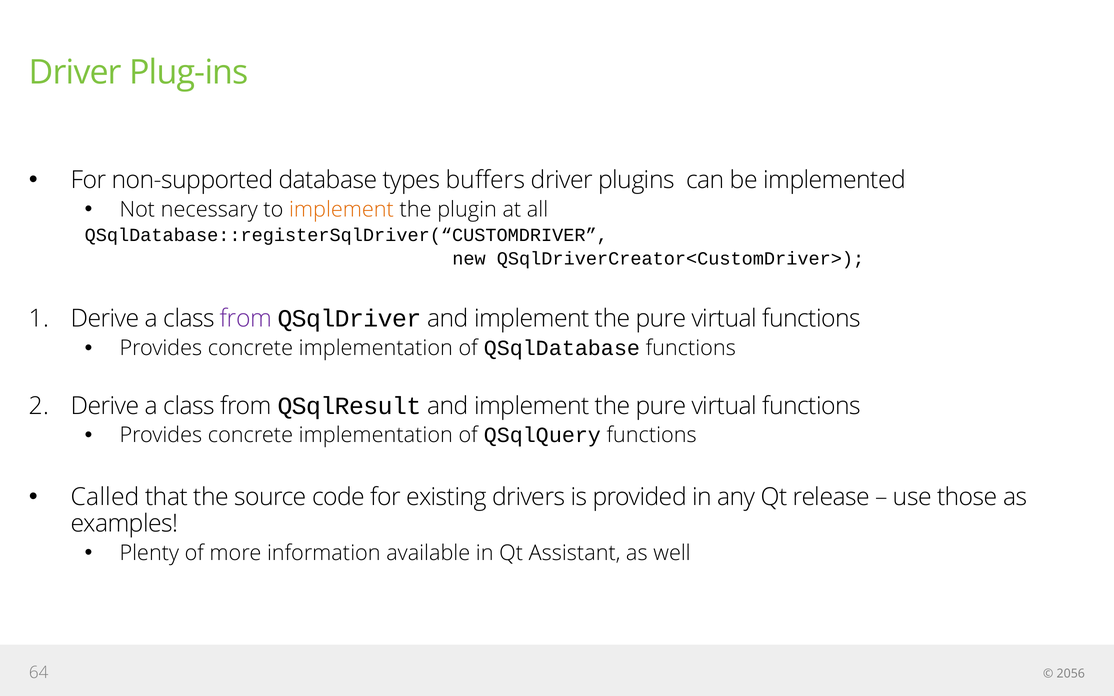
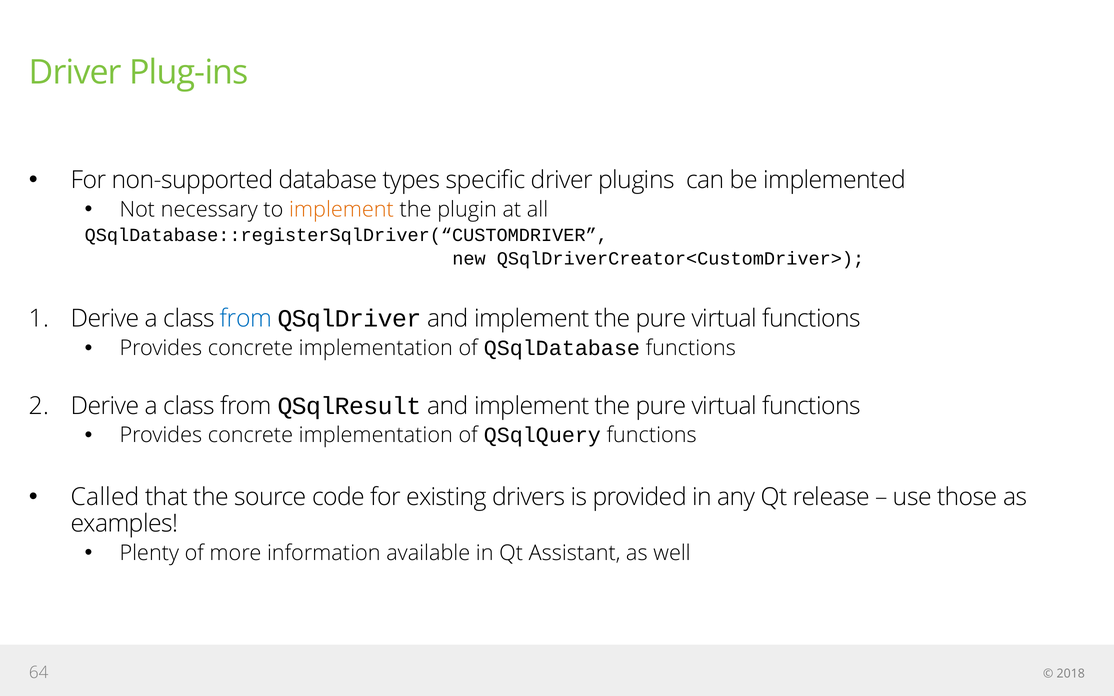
buffers: buffers -> specific (486, 180)
from colour: purple -> blue (246, 319)
2056: 2056 -> 2018 (1071, 674)
